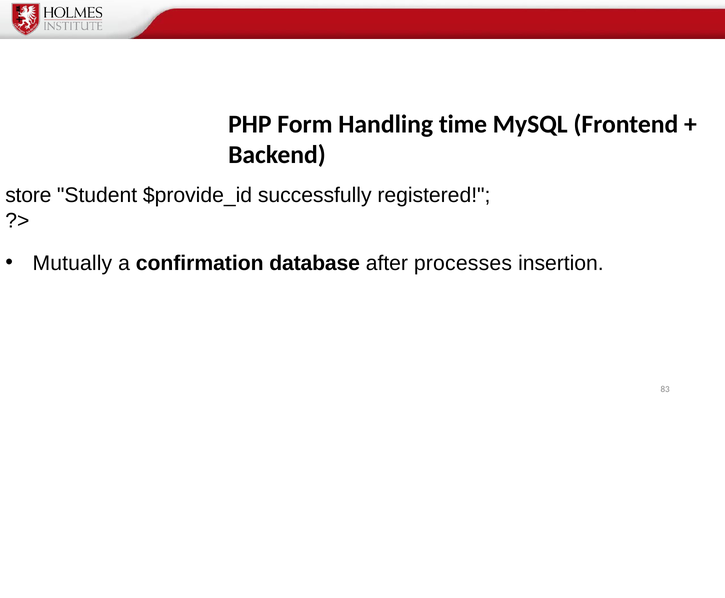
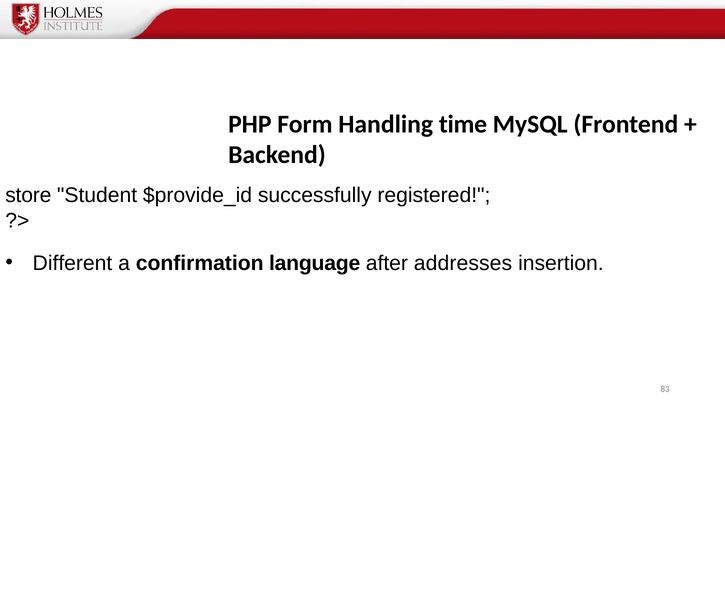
Mutually: Mutually -> Different (72, 263)
database: database -> language (315, 263)
processes: processes -> addresses (463, 263)
